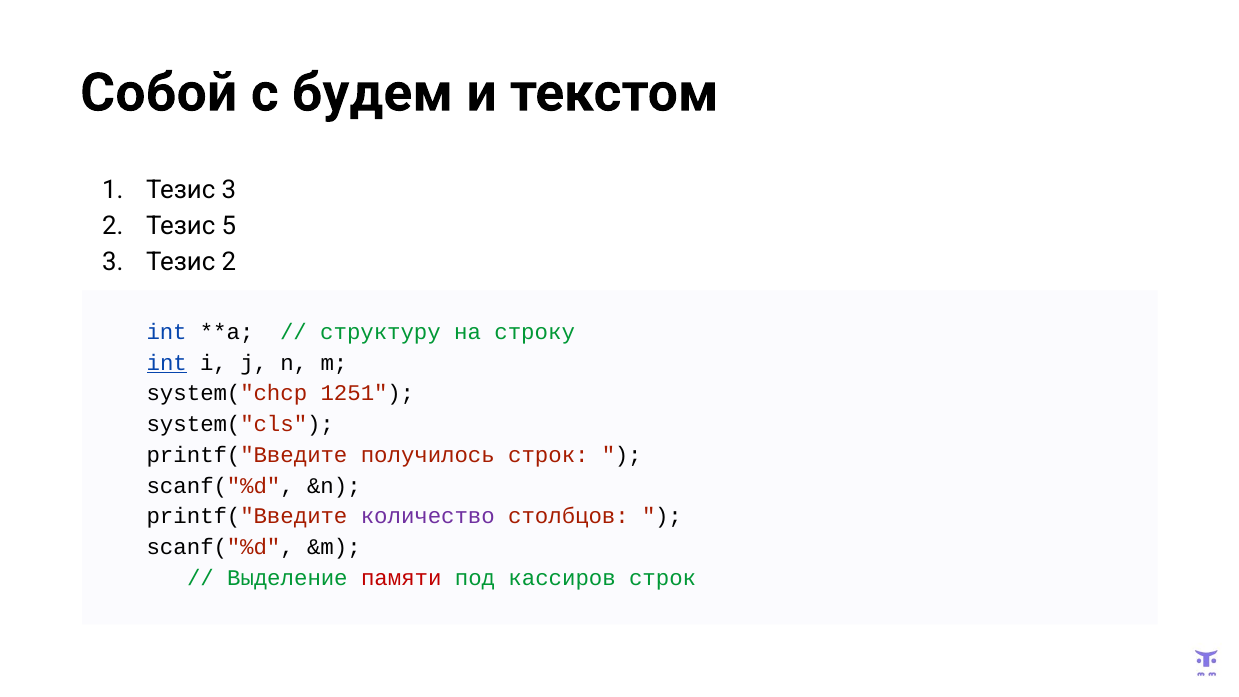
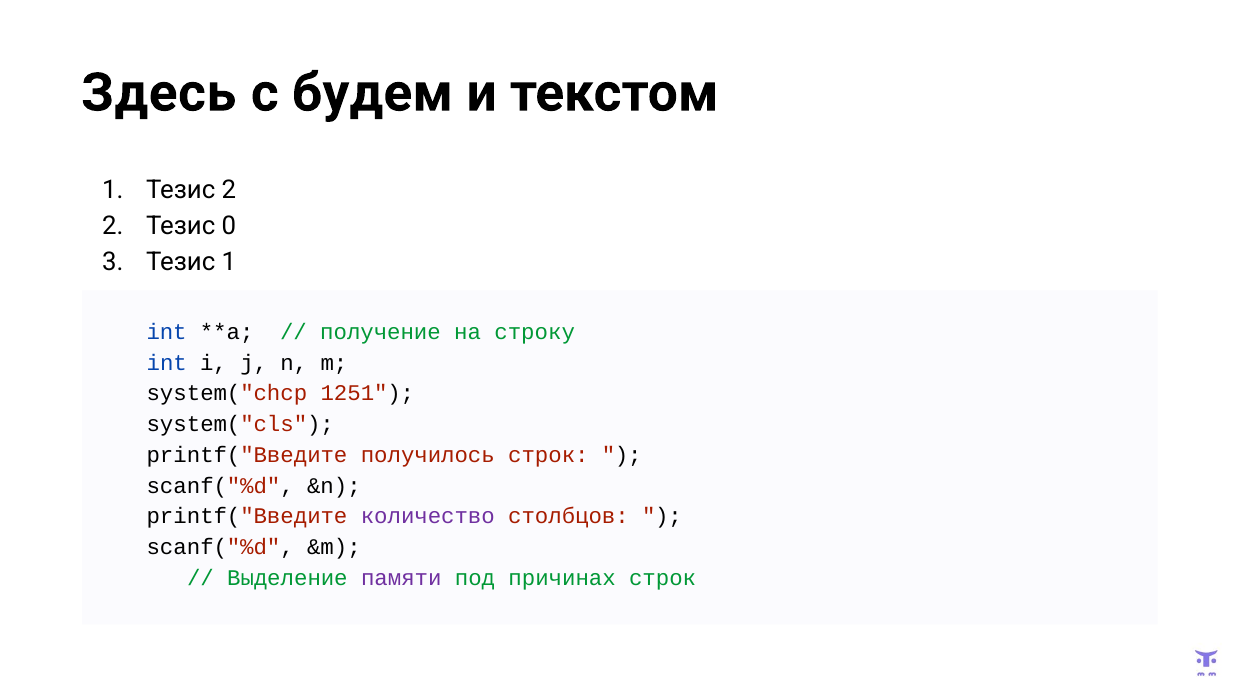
Собой: Собой -> Здесь (159, 93)
Тезис 3: 3 -> 2 (229, 190)
5: 5 -> 0 (229, 226)
Тезис 2: 2 -> 1 (229, 262)
структуру: структуру -> получение (381, 332)
int underline: present -> none (167, 363)
памяти colour: red -> purple (401, 578)
кассиров: кассиров -> причинах (562, 578)
